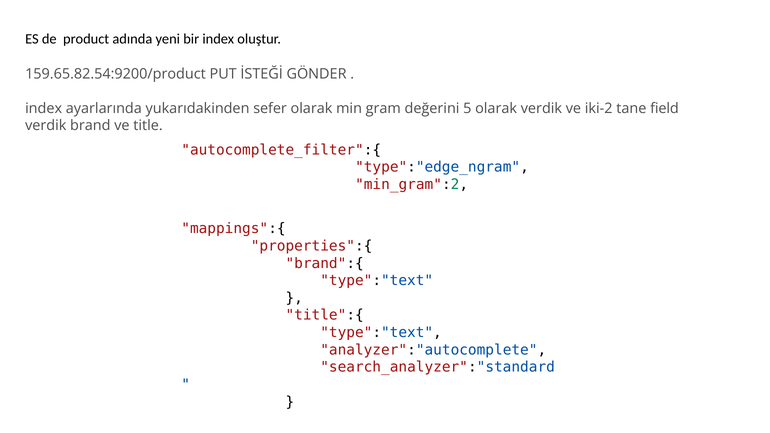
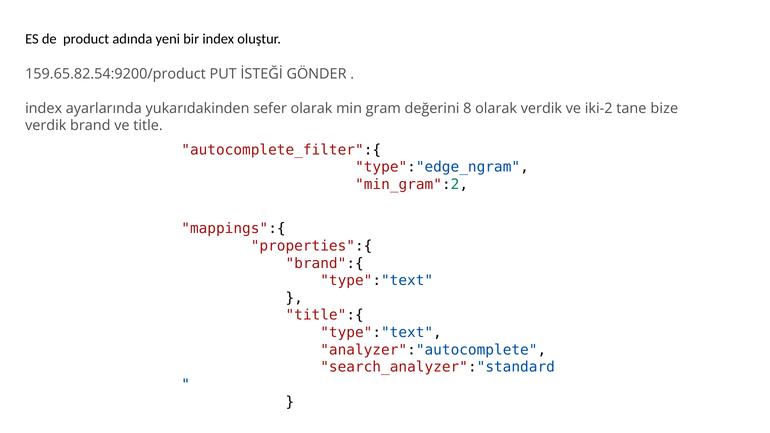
5: 5 -> 8 (467, 108)
field: field -> bize (664, 108)
